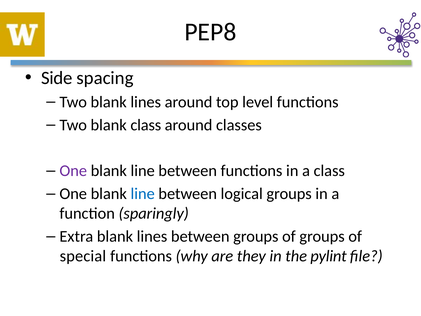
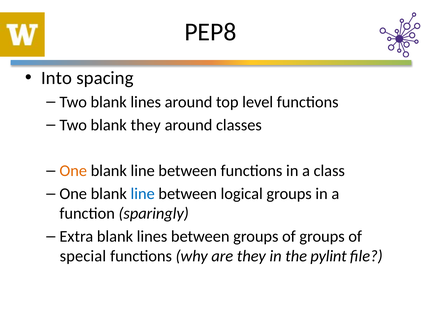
Side: Side -> Into (57, 78)
blank class: class -> they (146, 125)
One colour: purple -> orange (73, 171)
